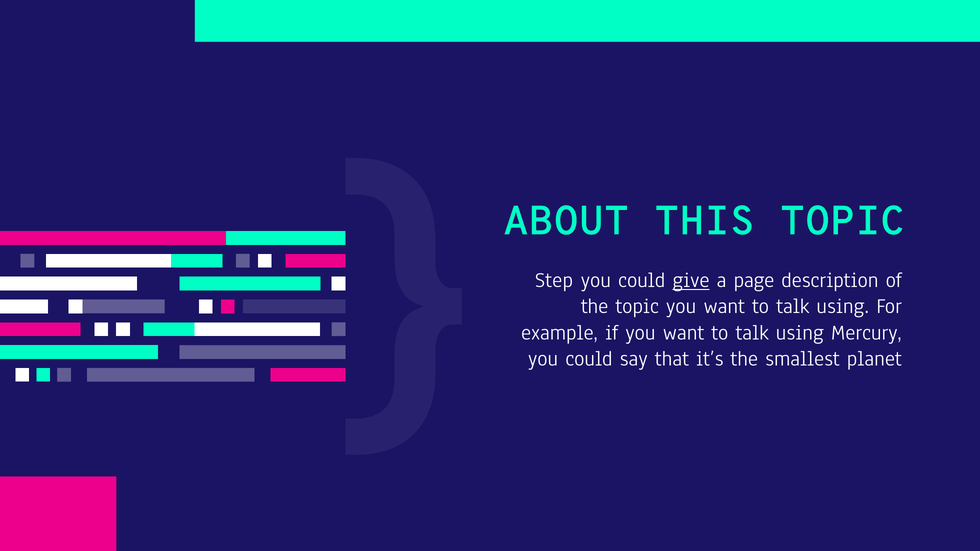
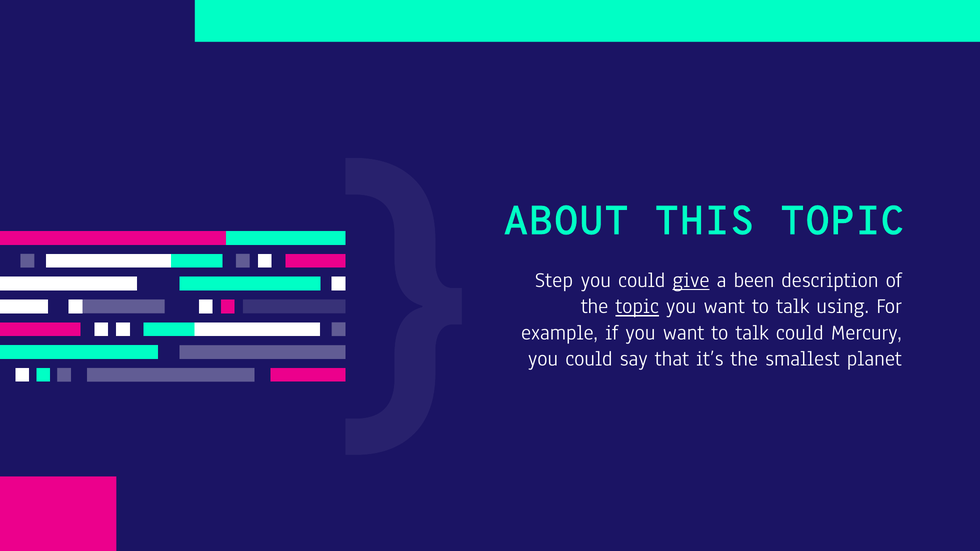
page: page -> been (754, 280)
topic underline: none -> present (637, 306)
using: using -> could (800, 333)
